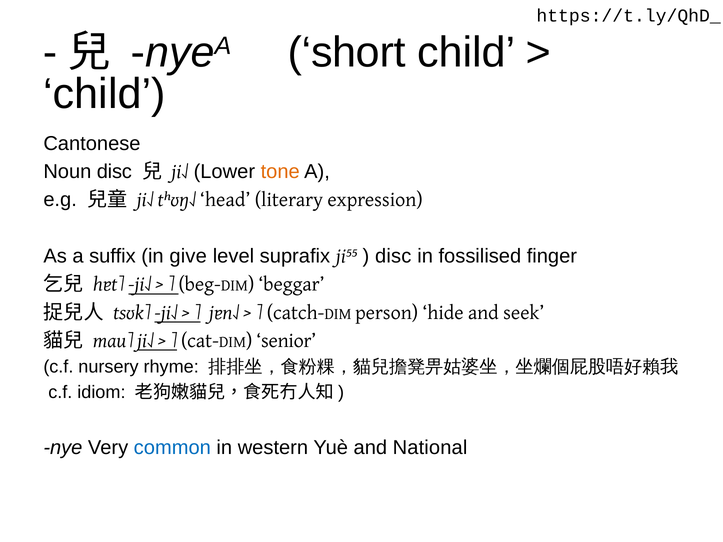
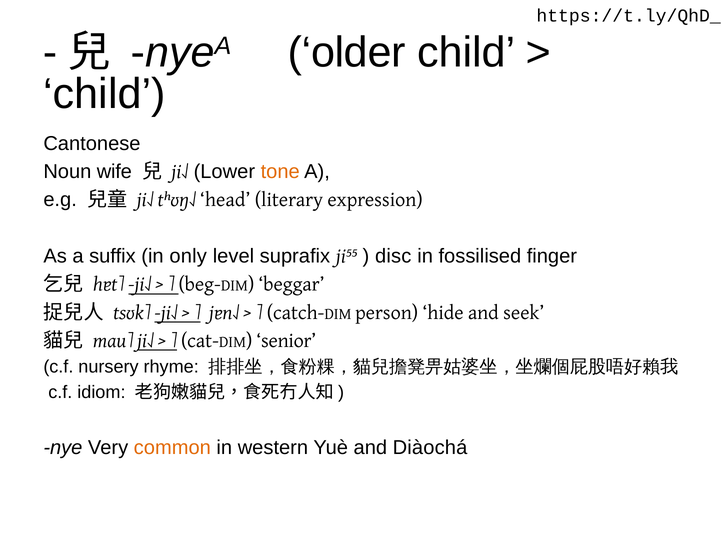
short: short -> older (347, 53)
Noun disc: disc -> wife (114, 172)
give: give -> only (188, 256)
common colour: blue -> orange (172, 448)
National: National -> Diàochá (430, 448)
